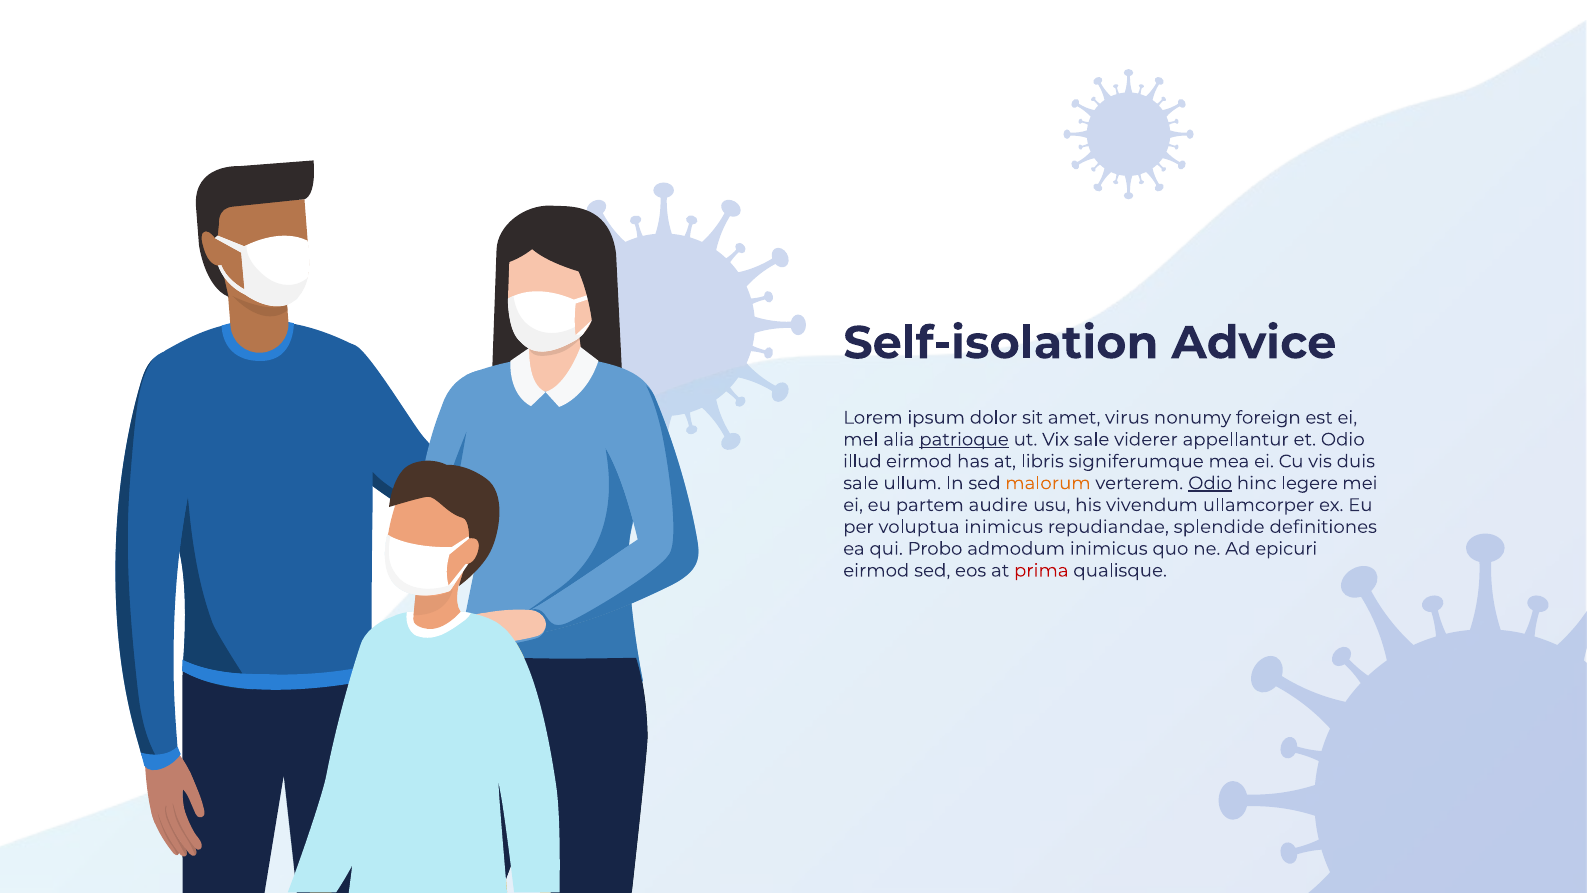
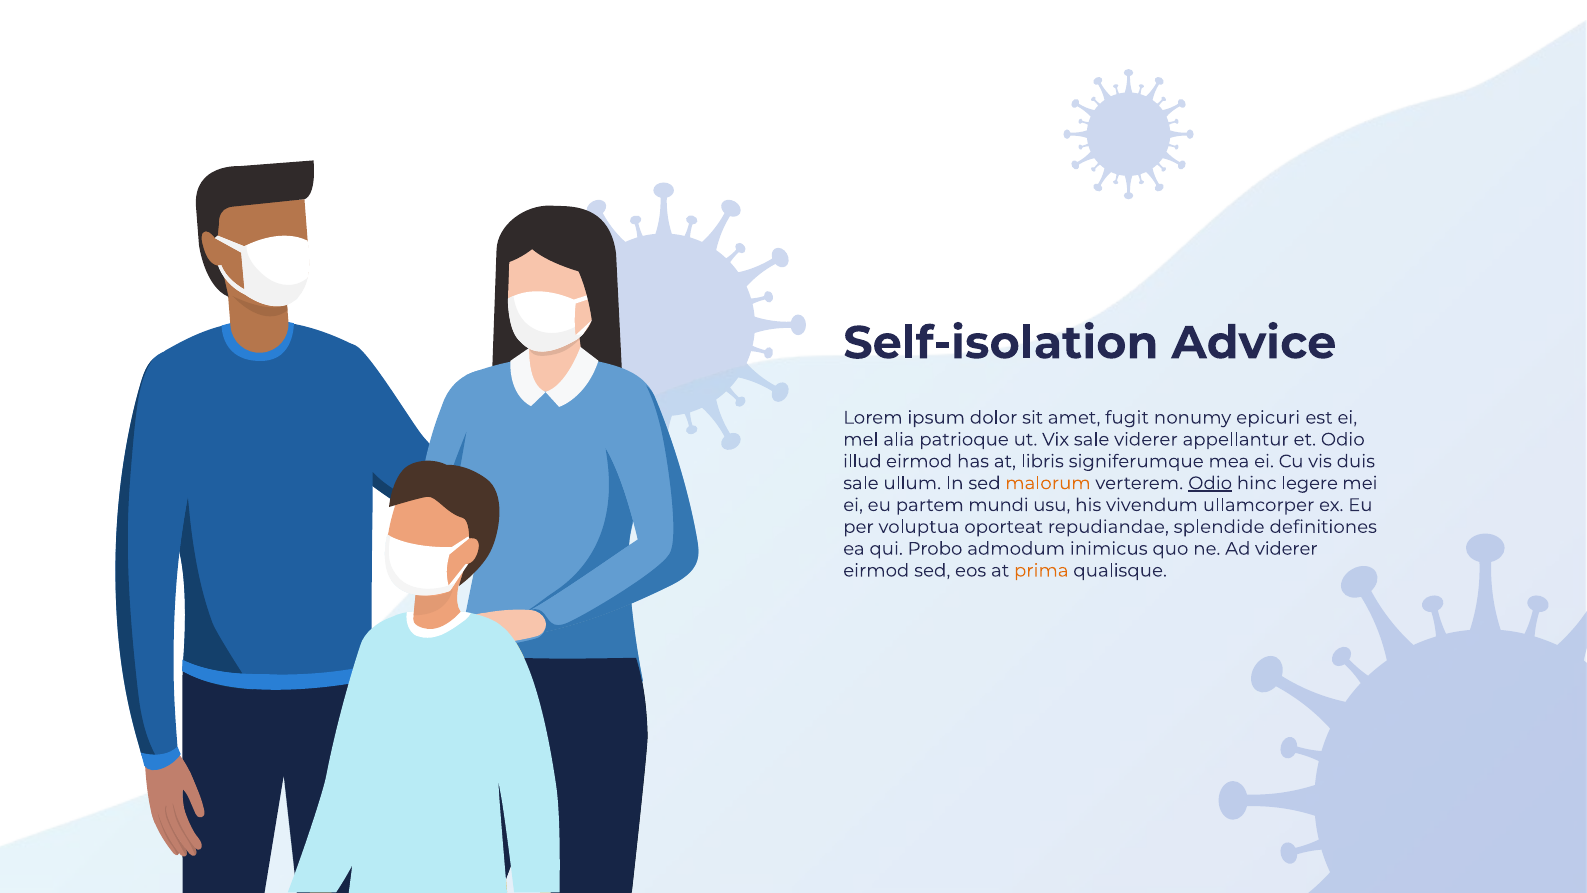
virus: virus -> fugit (1127, 418)
foreign: foreign -> epicuri (1268, 418)
patrioque underline: present -> none (964, 439)
audire: audire -> mundi (998, 505)
voluptua inimicus: inimicus -> oporteat (1004, 527)
Ad epicuri: epicuri -> viderer (1286, 549)
prima colour: red -> orange (1041, 570)
